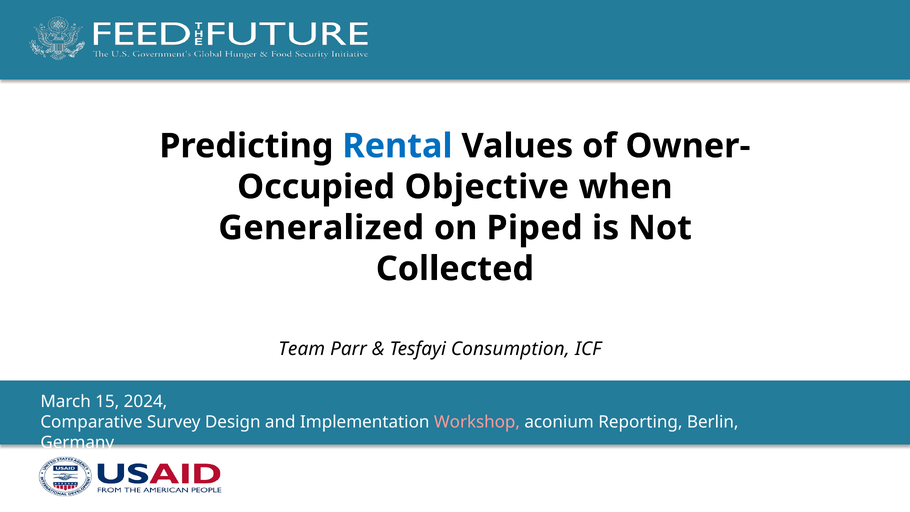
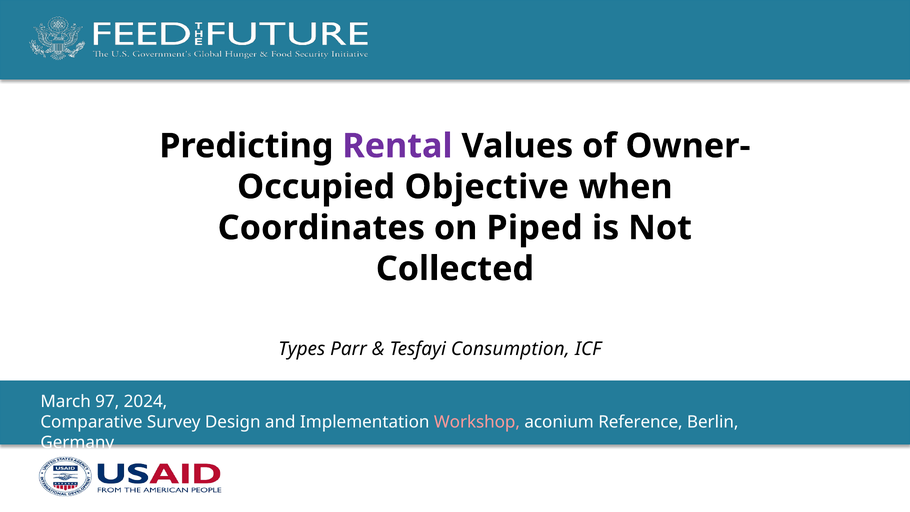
Rental colour: blue -> purple (397, 146)
Generalized: Generalized -> Coordinates (321, 228)
Team: Team -> Types (302, 349)
15: 15 -> 97 (107, 401)
Reporting: Reporting -> Reference (640, 422)
